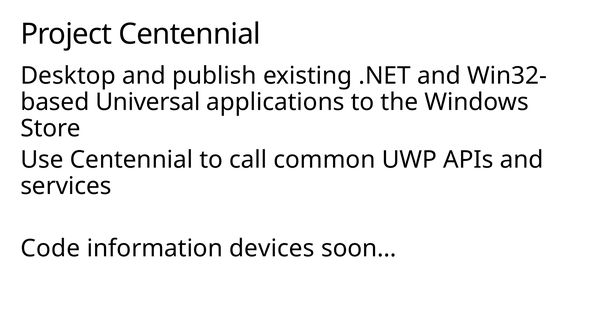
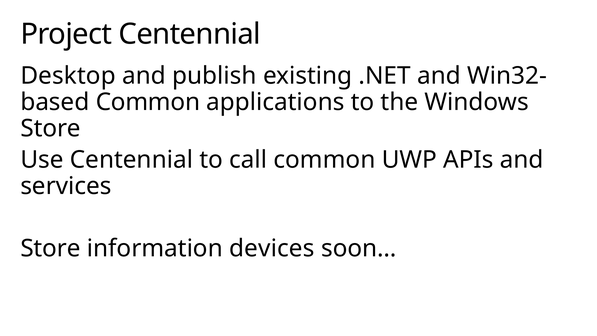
Universal: Universal -> Common (148, 102)
Code: Code -> Store (50, 248)
